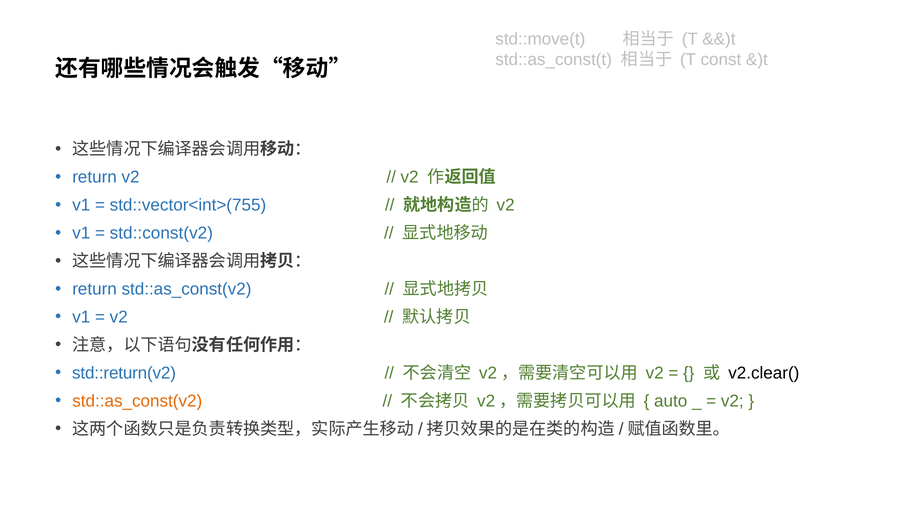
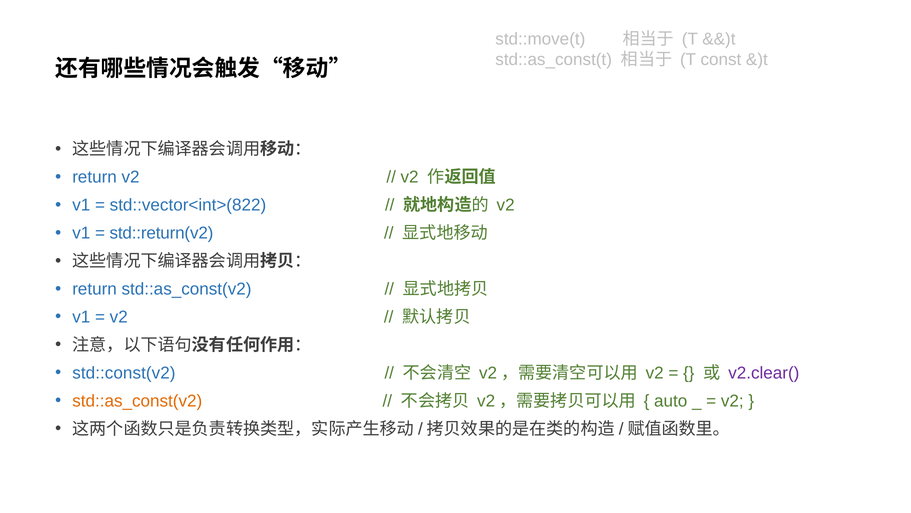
std::vector<int>(755: std::vector<int>(755 -> std::vector<int>(822 (188, 205)
std::const(v2: std::const(v2 -> std::return(v2 (161, 233)
std::return(v2: std::return(v2 -> std::const(v2 (124, 373)
v2.clear( colour: black -> purple (764, 373)
